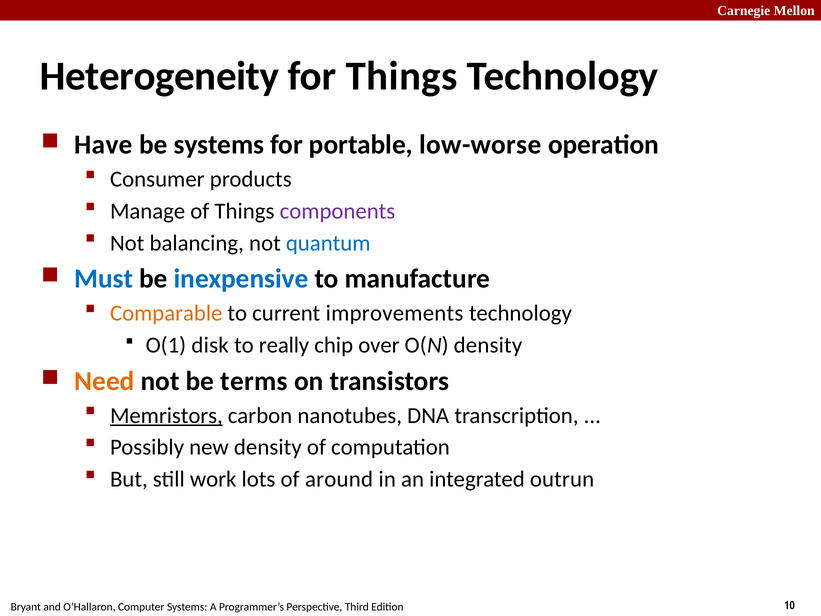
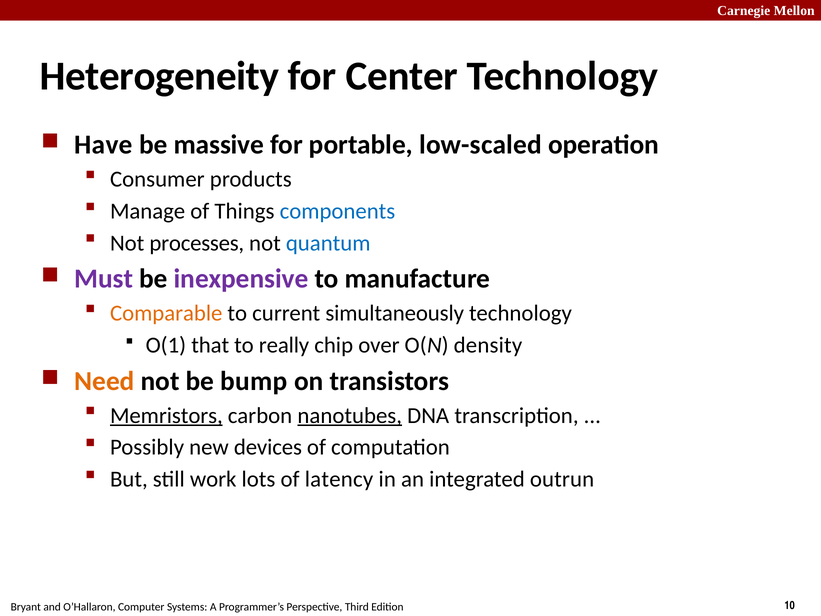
for Things: Things -> Center (402, 76)
be systems: systems -> massive (219, 145)
low-worse: low-worse -> low-scaled (480, 145)
components colour: purple -> blue (337, 211)
balancing: balancing -> processes (197, 243)
Must colour: blue -> purple (104, 279)
inexpensive colour: blue -> purple (241, 279)
improvements: improvements -> simultaneously (395, 313)
disk: disk -> that (210, 345)
terms: terms -> bump (254, 381)
nanotubes underline: none -> present (350, 415)
new density: density -> devices (268, 447)
around: around -> latency (339, 479)
